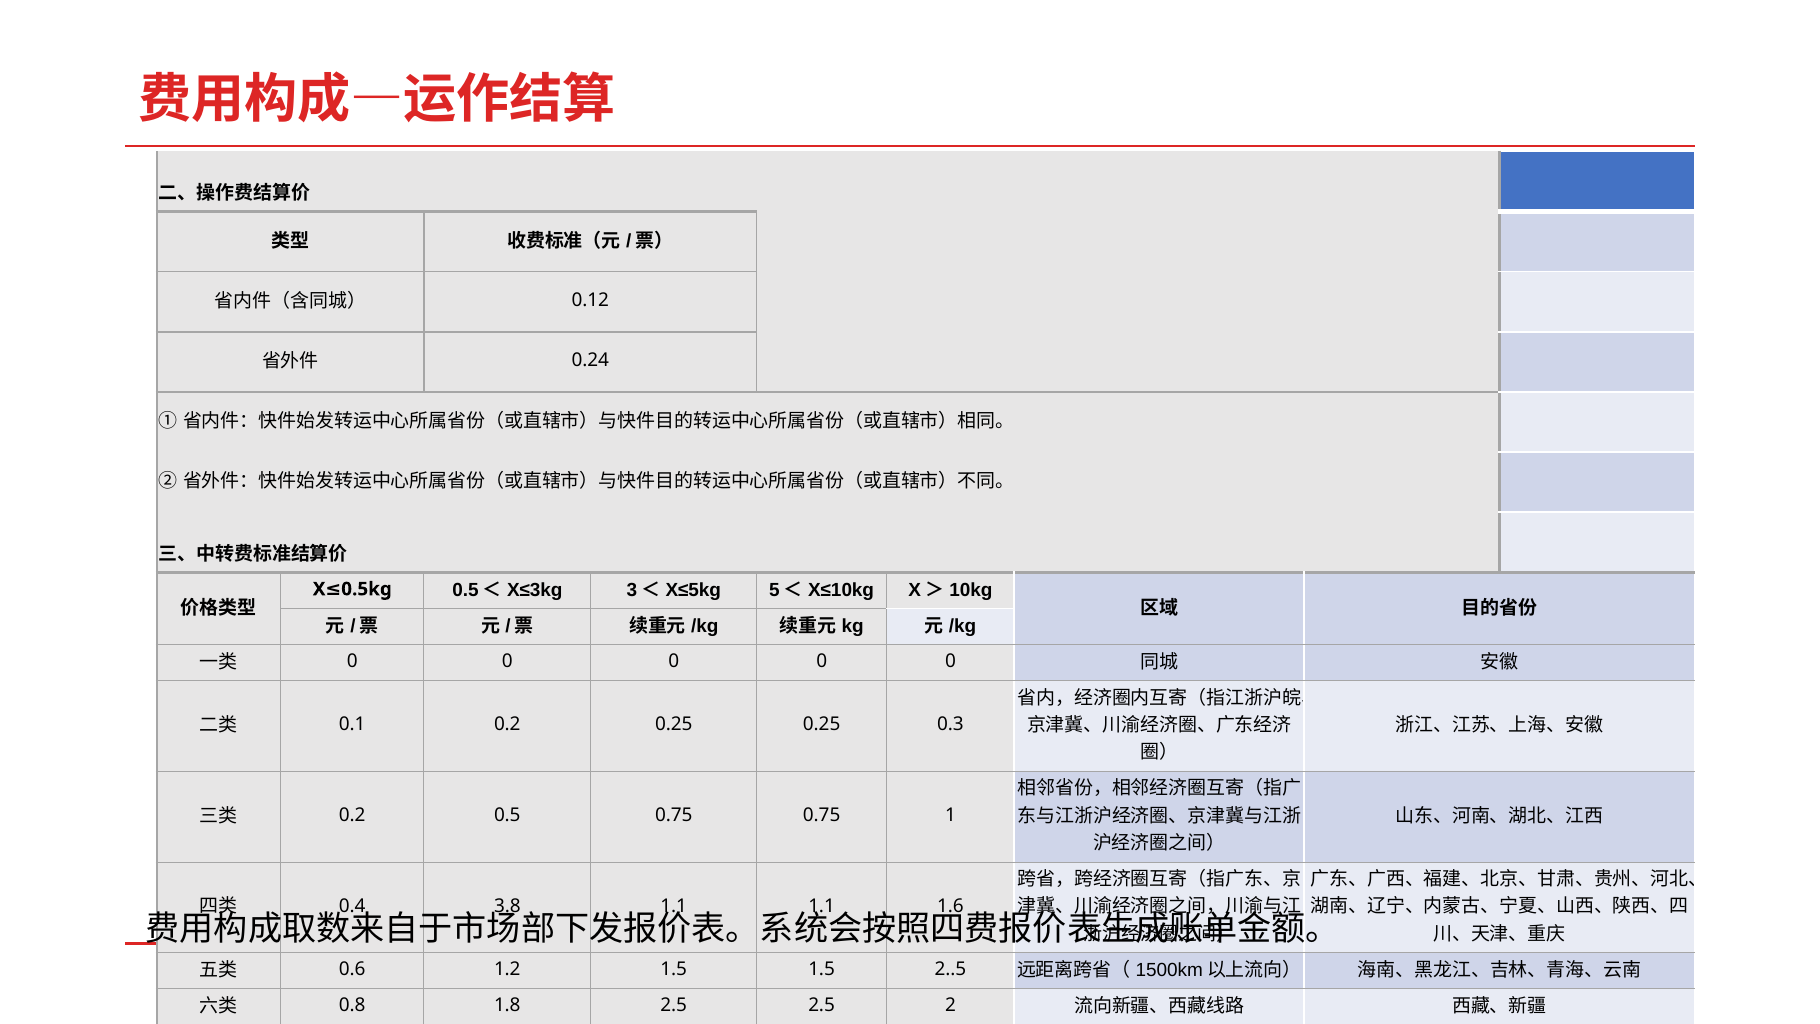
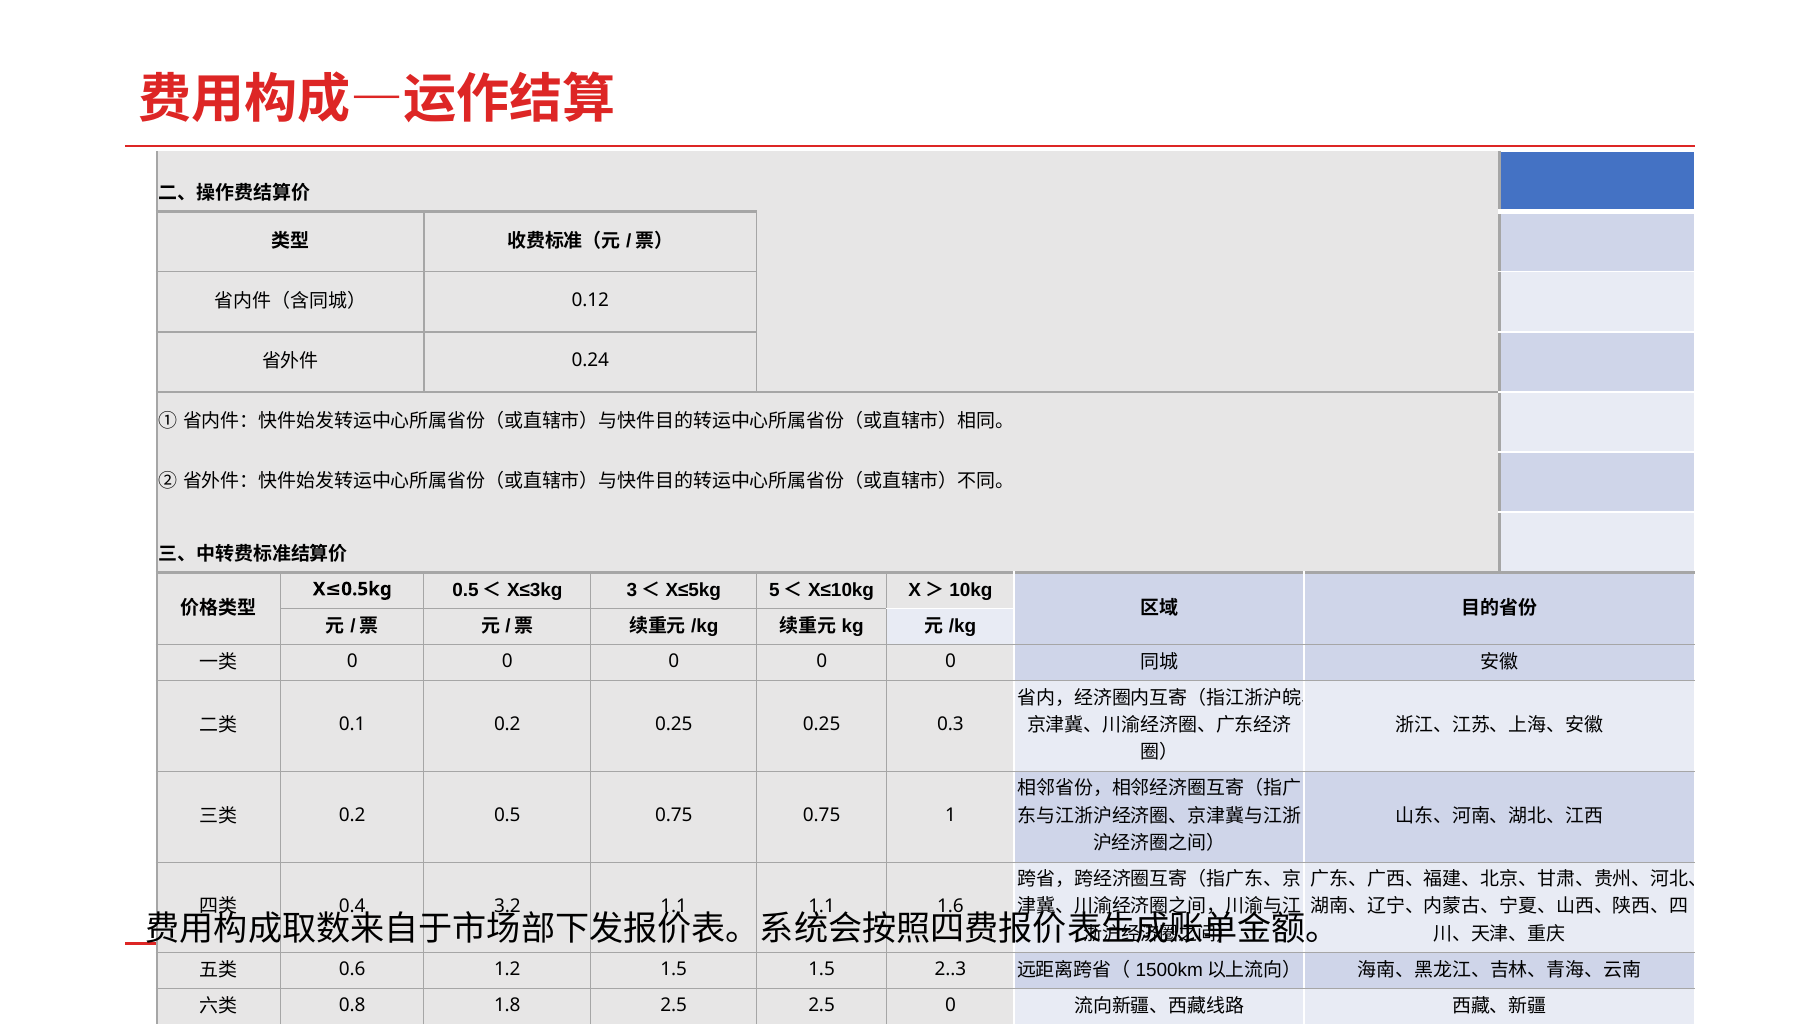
3.8: 3.8 -> 3.2 (507, 906)
2..5: 2..5 -> 2..3 (950, 969)
2.5 2: 2 -> 0 (950, 1005)
